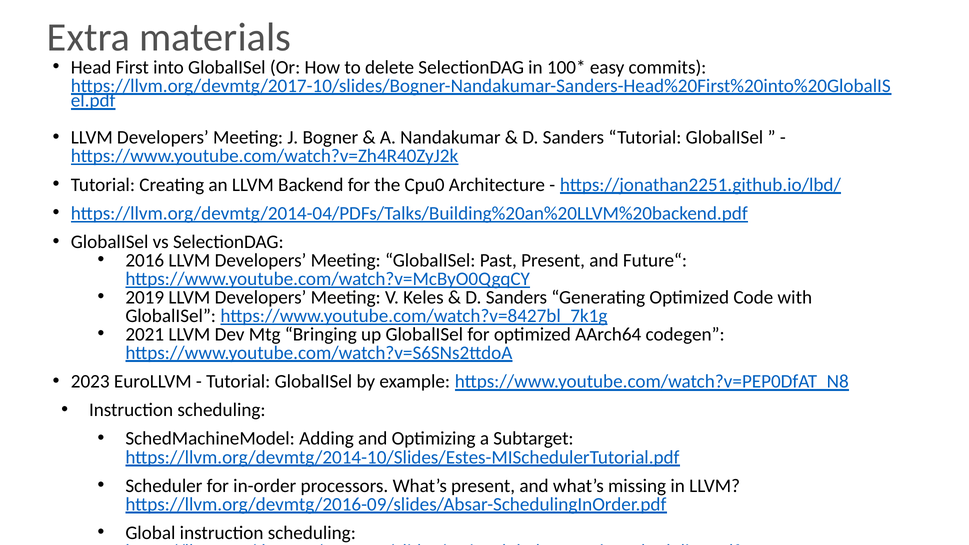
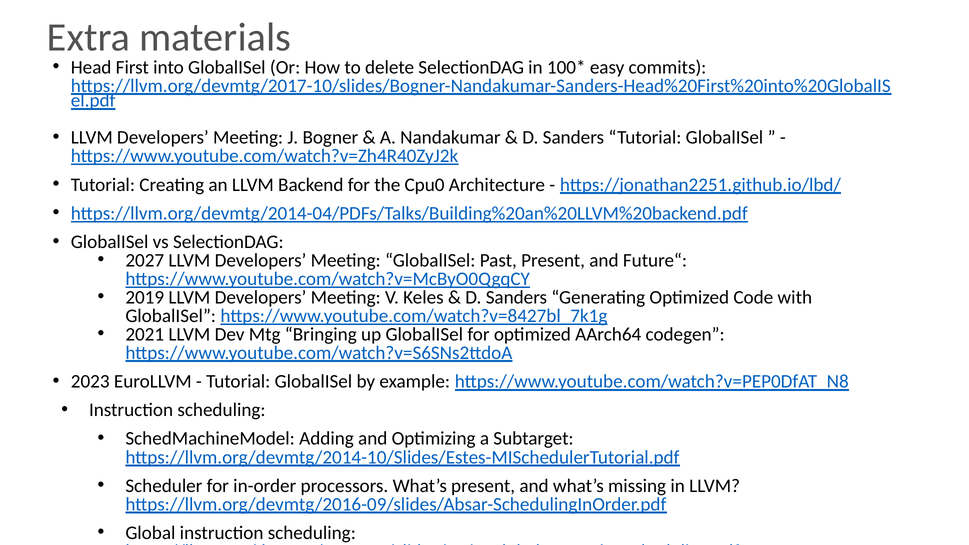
2016: 2016 -> 2027 (145, 260)
